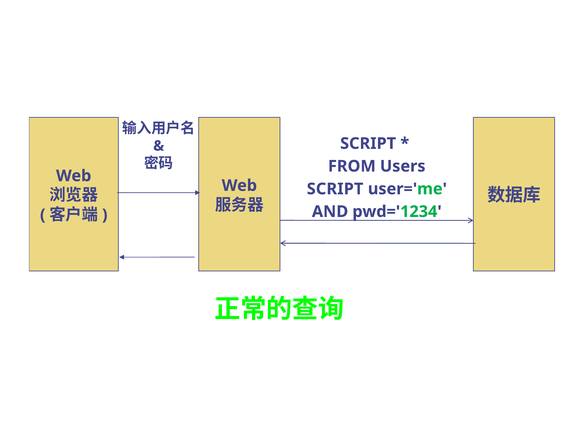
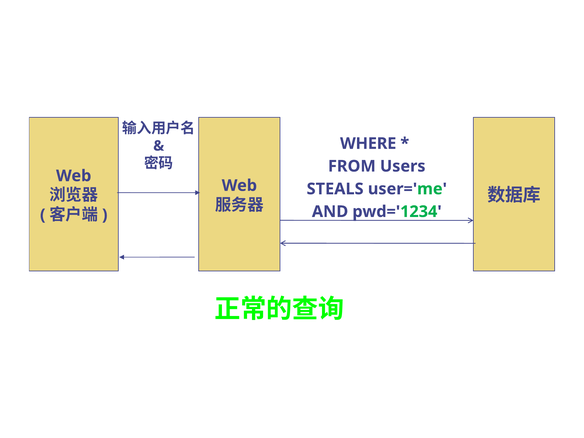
SCRIPT: SCRIPT -> WHERE (368, 143)
SCRIPT: SCRIPT -> STEALS (335, 189)
